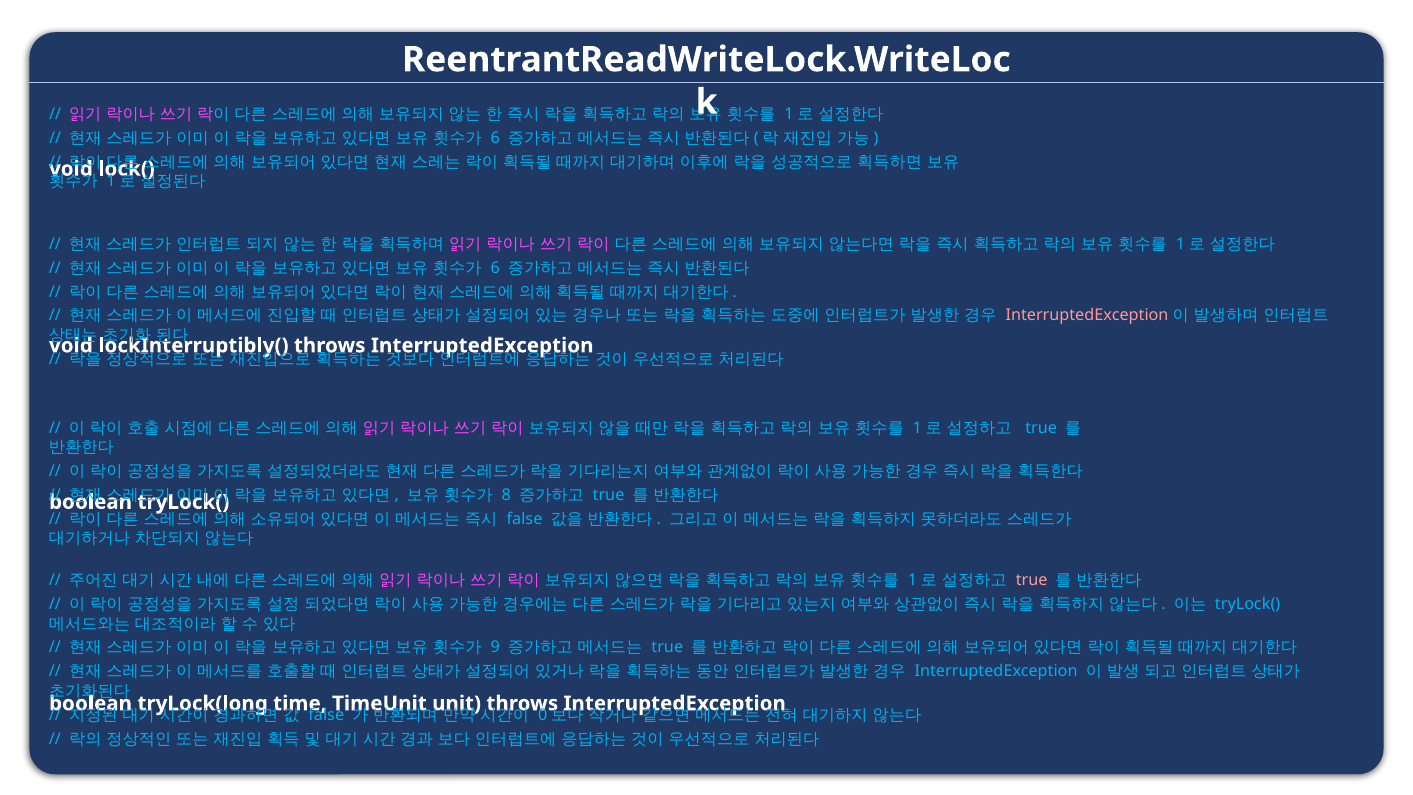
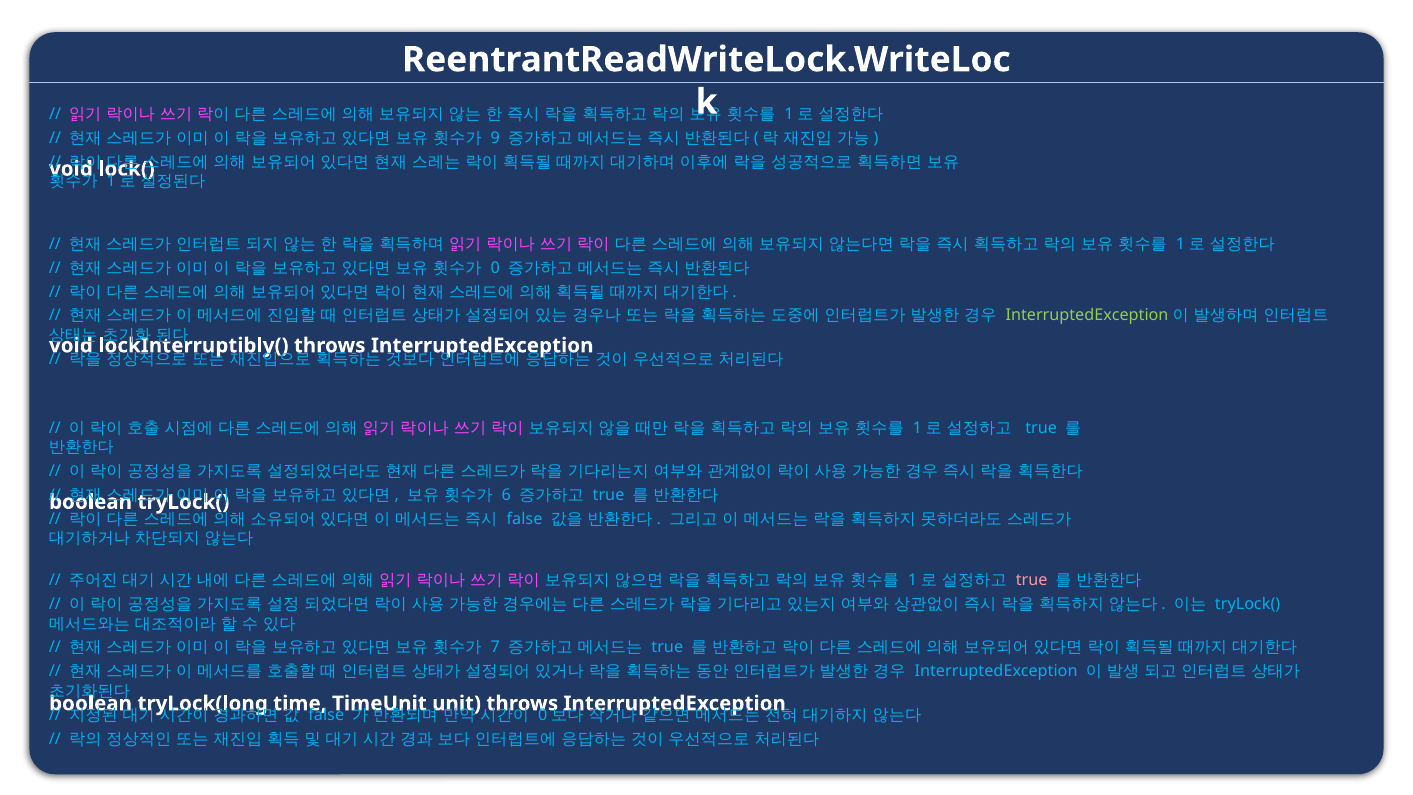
6: 6 -> 9 (495, 138)
6: 6 -> 0 (495, 268)
InterruptedException colour: pink -> light green (1087, 315)
8: 8 -> 6 (506, 495)
9: 9 -> 7 (495, 647)
